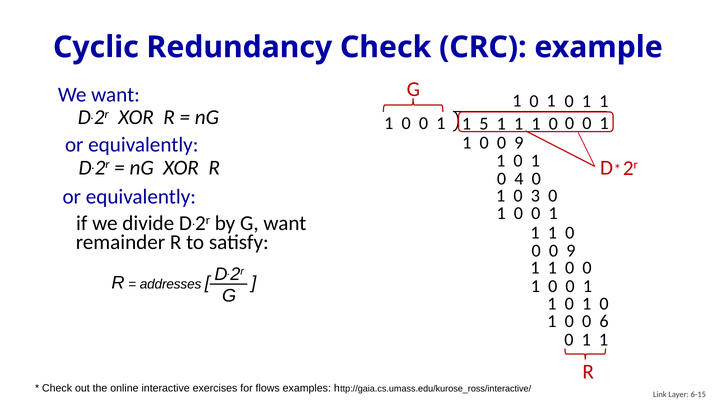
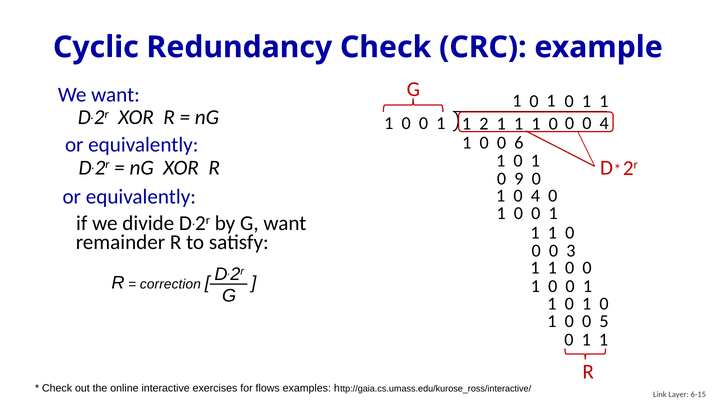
1: 1 -> 4 (604, 123)
5: 5 -> 2 (484, 124)
1 0 0 9: 9 -> 6 (519, 142)
4: 4 -> 9 (519, 179)
1 0 3: 3 -> 4 (535, 196)
9: 9 -> 3 (571, 250)
addresses: addresses -> correction (170, 284)
6: 6 -> 5 (604, 321)
